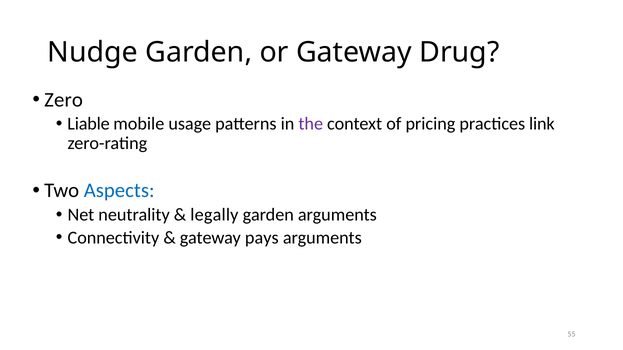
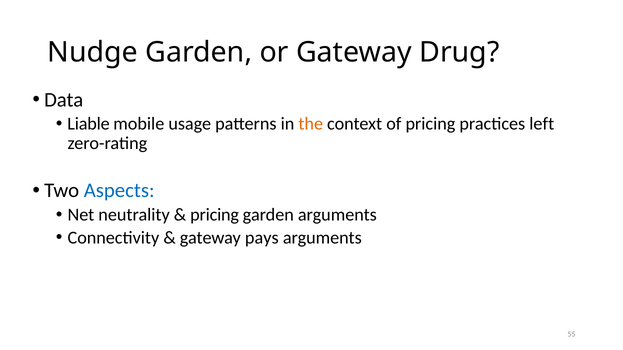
Zero: Zero -> Data (64, 100)
the colour: purple -> orange (311, 124)
link: link -> left (542, 124)
legally: legally -> pricing (215, 215)
